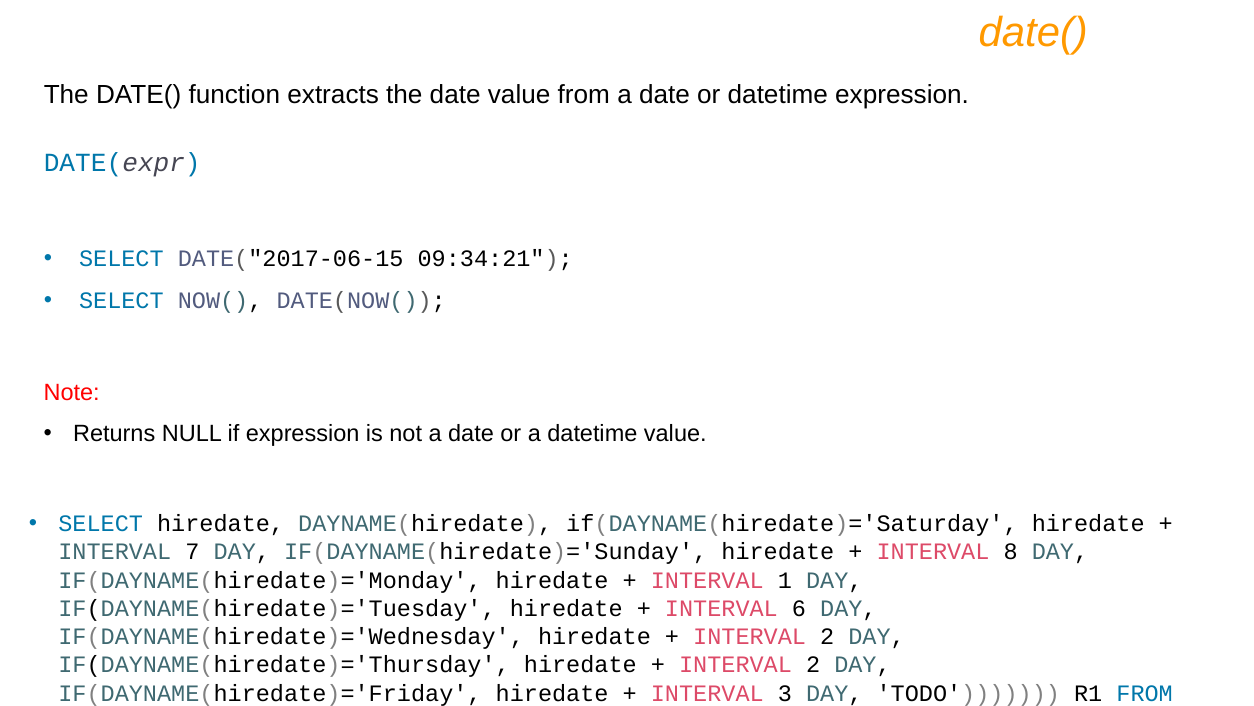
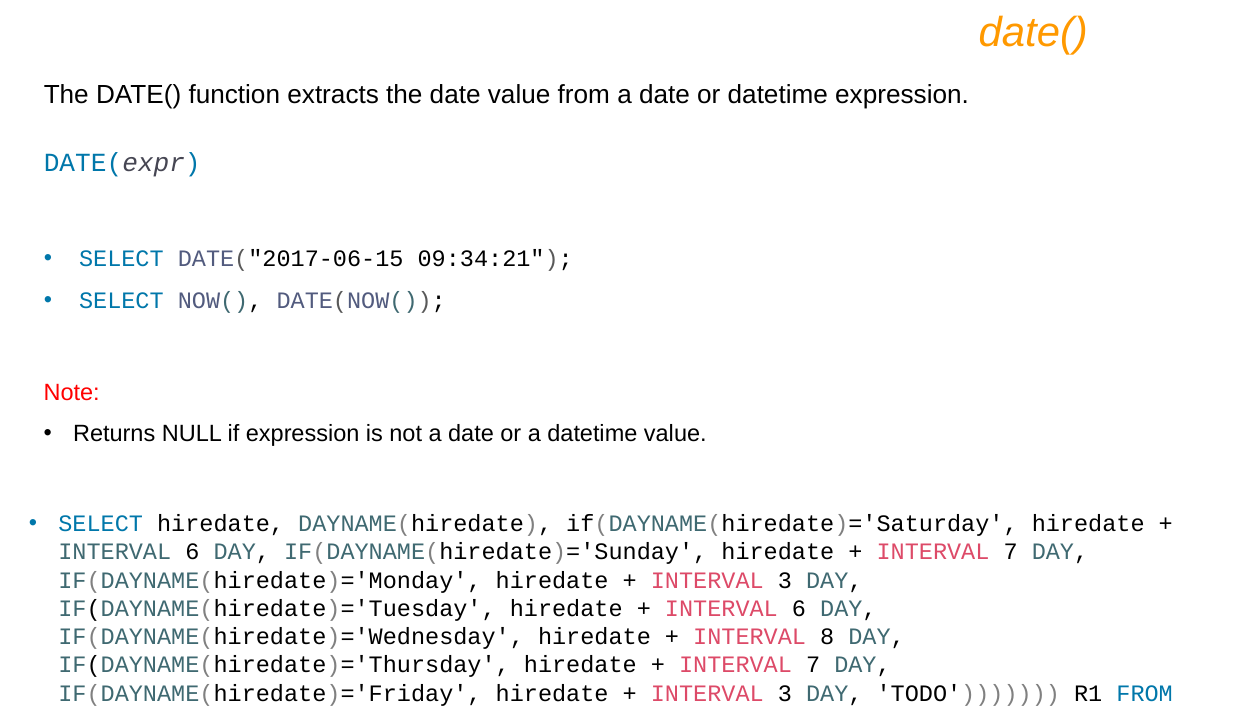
7: 7 -> 6 (192, 552)
8: 8 -> 7 (1011, 552)
1: 1 -> 3 (785, 580)
2: 2 -> 8 (827, 636)
2: 2 -> 7 (813, 665)
